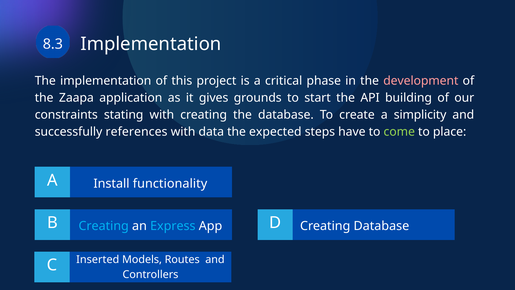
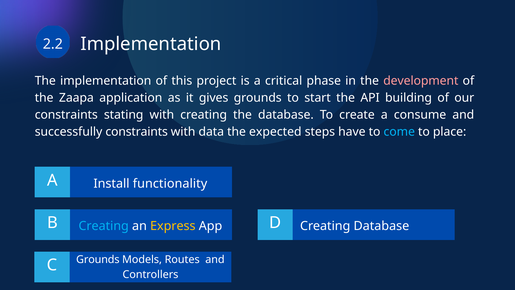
8.3: 8.3 -> 2.2 (53, 44)
simplicity: simplicity -> consume (420, 115)
successfully references: references -> constraints (137, 132)
come colour: light green -> light blue (399, 132)
Express colour: light blue -> yellow (173, 226)
C Inserted: Inserted -> Grounds (98, 259)
